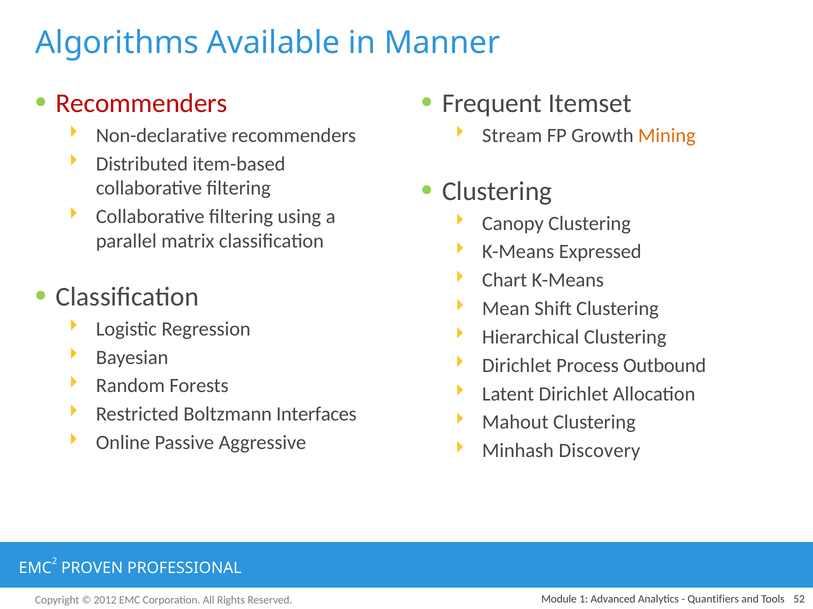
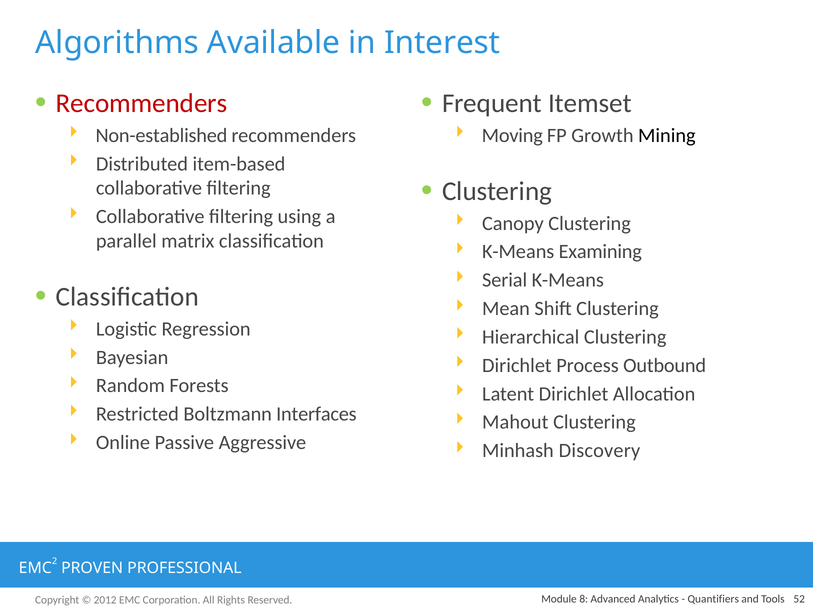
Manner: Manner -> Interest (442, 43)
Non-declarative: Non-declarative -> Non-established (161, 136)
Stream: Stream -> Moving (512, 136)
Mining colour: orange -> black (667, 136)
Expressed: Expressed -> Examining (600, 252)
Chart: Chart -> Serial (505, 281)
1: 1 -> 8 (584, 600)
